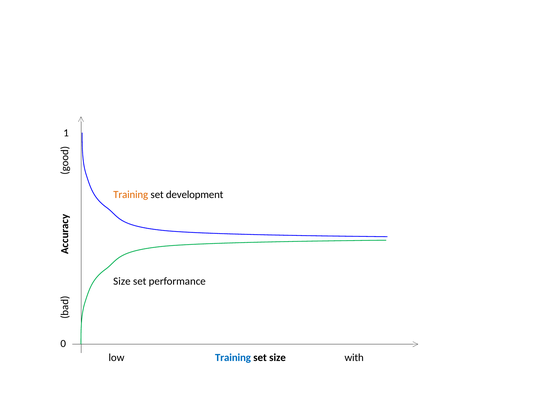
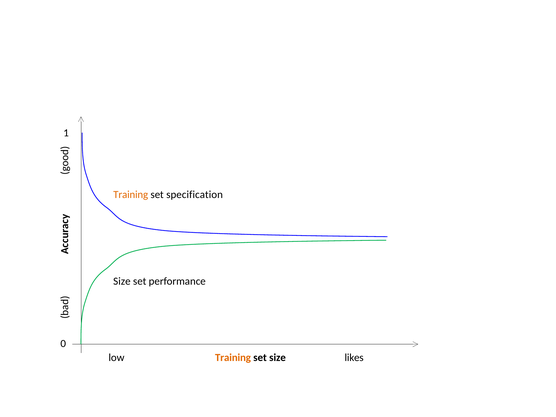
development: development -> specification (195, 195)
Training colour: blue -> orange (233, 358)
with: with -> likes (354, 358)
